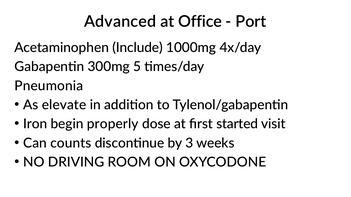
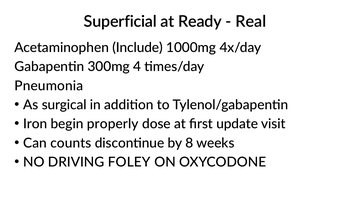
Advanced: Advanced -> Superficial (120, 22)
Office: Office -> Ready (200, 22)
Port: Port -> Real (251, 22)
5: 5 -> 4 (137, 67)
elevate: elevate -> surgical (64, 105)
started: started -> update (237, 124)
3: 3 -> 8 (189, 143)
ROOM: ROOM -> FOLEY (129, 163)
